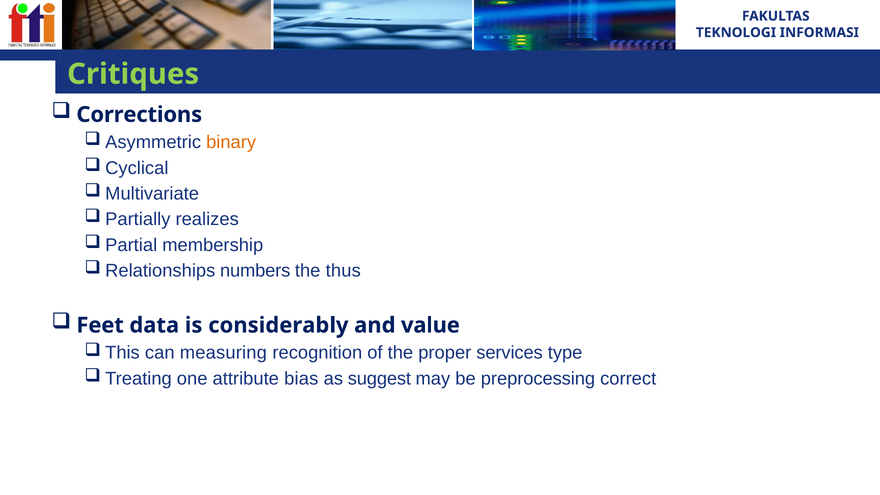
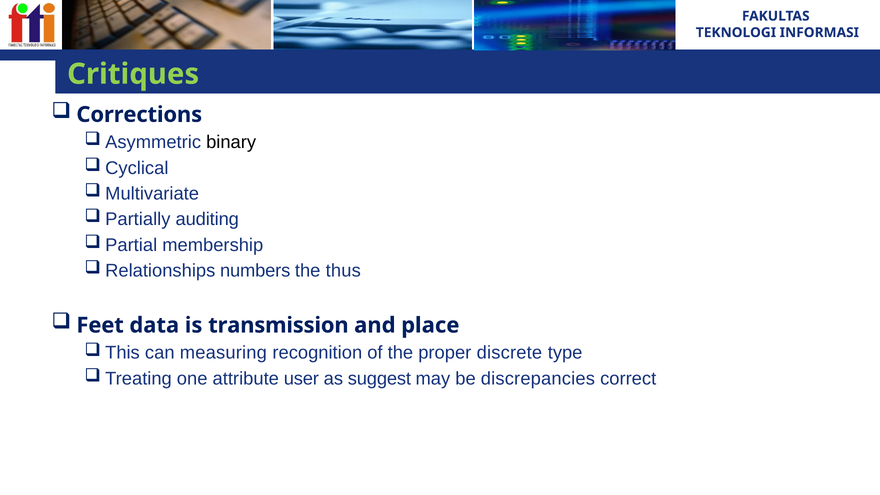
binary colour: orange -> black (231, 142)
realizes: realizes -> auditing (207, 219)
considerably: considerably -> transmission (278, 325)
value: value -> place (430, 325)
services: services -> discrete (509, 353)
bias: bias -> user (301, 379)
preprocessing: preprocessing -> discrepancies (538, 379)
